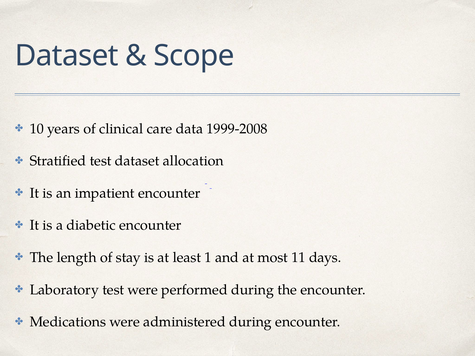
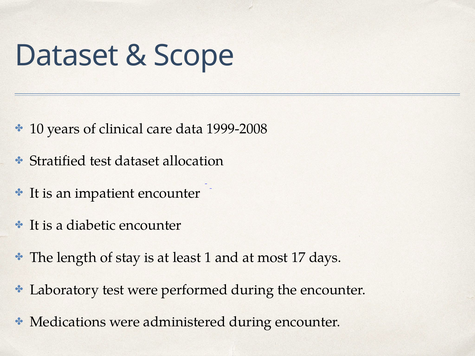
11: 11 -> 17 (298, 258)
